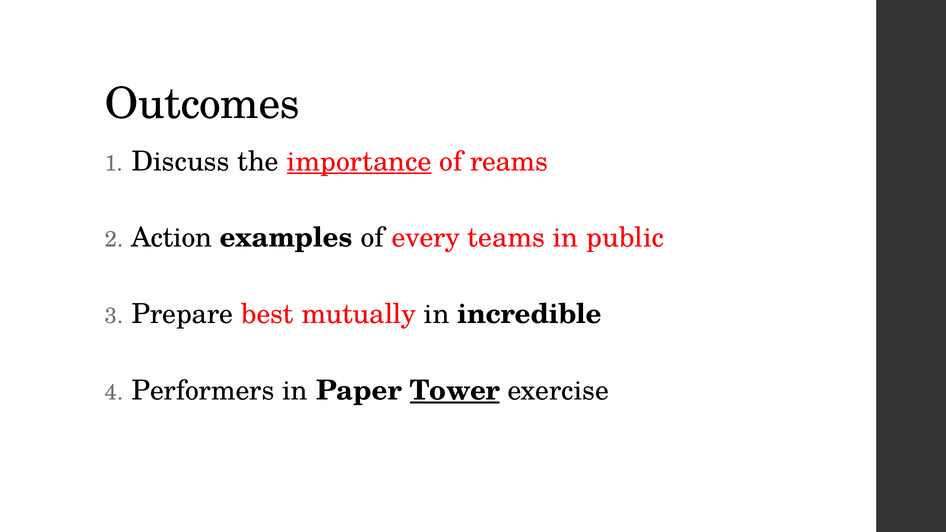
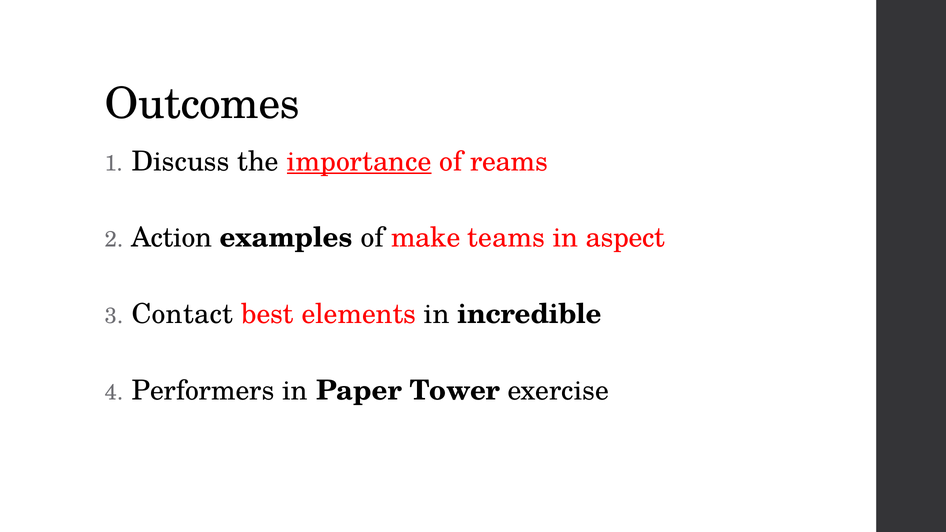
every: every -> make (426, 238)
public: public -> aspect (625, 238)
Prepare: Prepare -> Contact (182, 314)
mutually: mutually -> elements (359, 314)
Tower underline: present -> none (455, 391)
